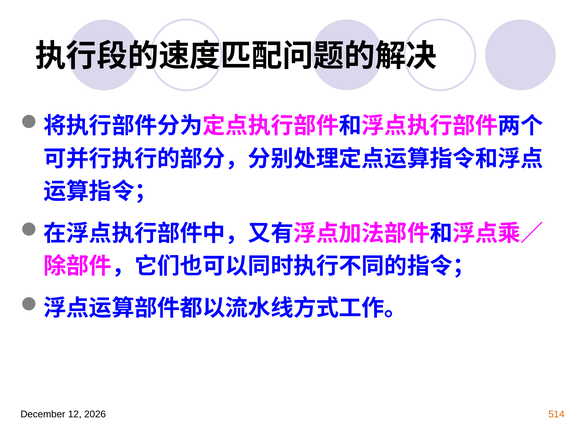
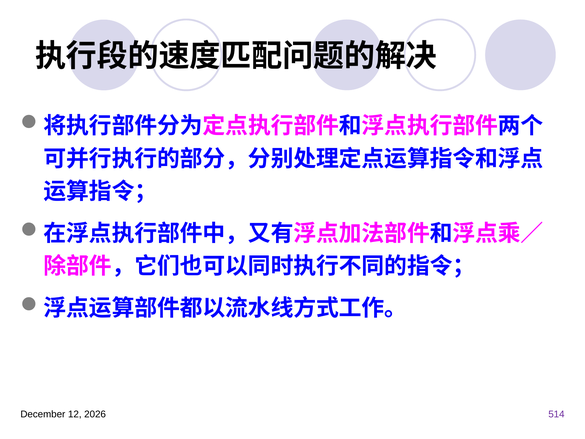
514 colour: orange -> purple (556, 414)
